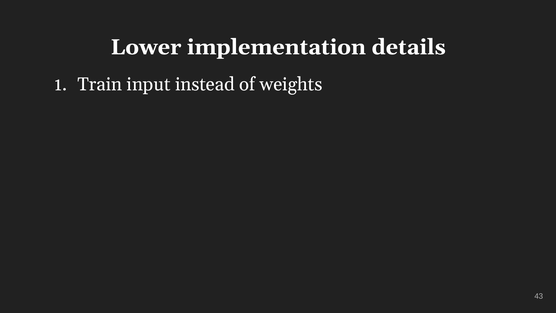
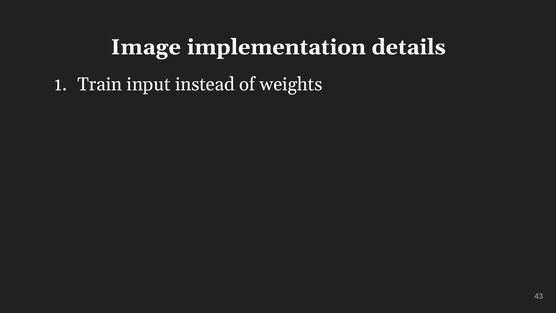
Lower: Lower -> Image (146, 47)
